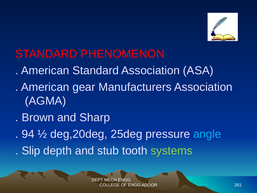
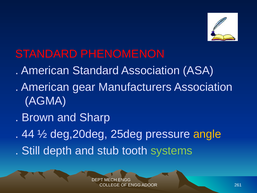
94: 94 -> 44 (28, 134)
angle colour: light blue -> yellow (207, 134)
Slip: Slip -> Still (31, 150)
